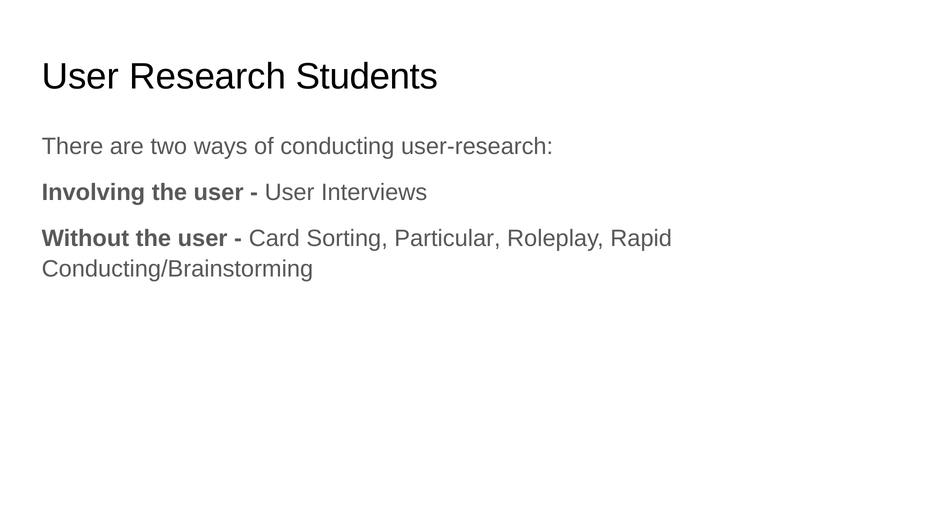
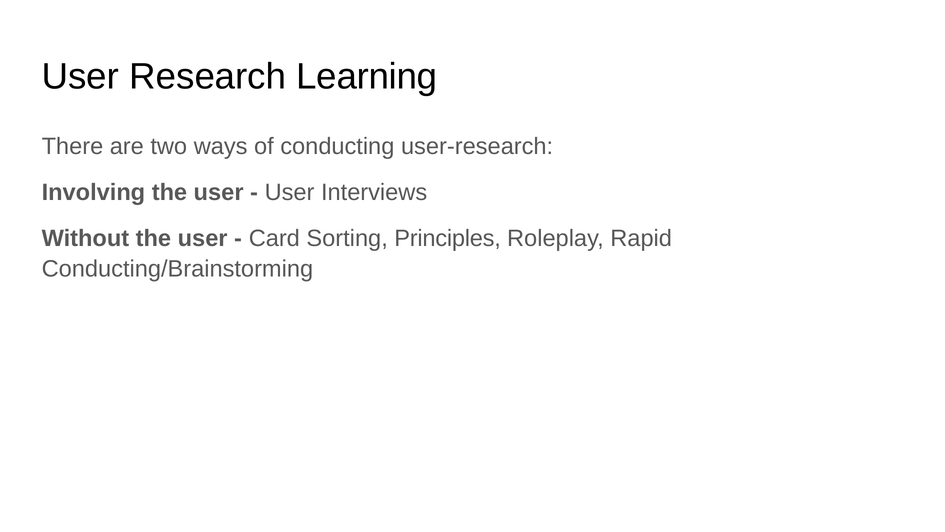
Students: Students -> Learning (367, 77)
Particular: Particular -> Principles (448, 238)
